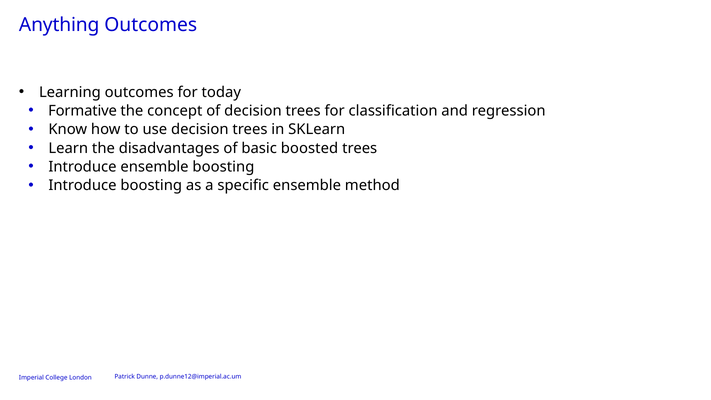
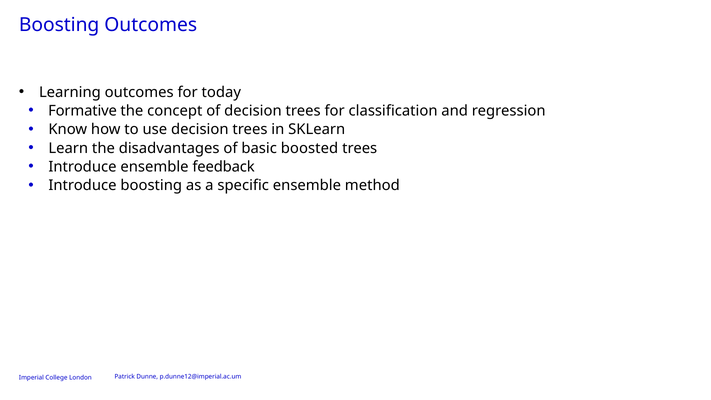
Anything: Anything -> Boosting (59, 25)
ensemble boosting: boosting -> feedback (224, 167)
